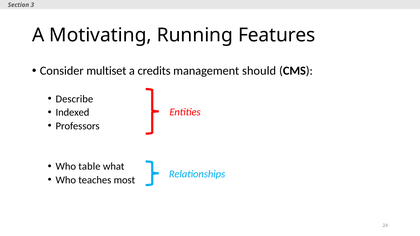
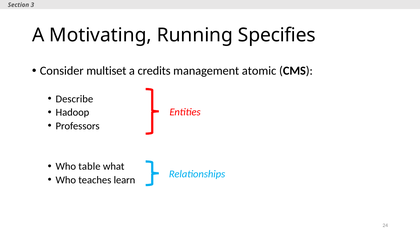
Features: Features -> Specifies (277, 35)
should: should -> atomic (259, 71)
Indexed: Indexed -> Hadoop (72, 113)
most: most -> learn (124, 180)
